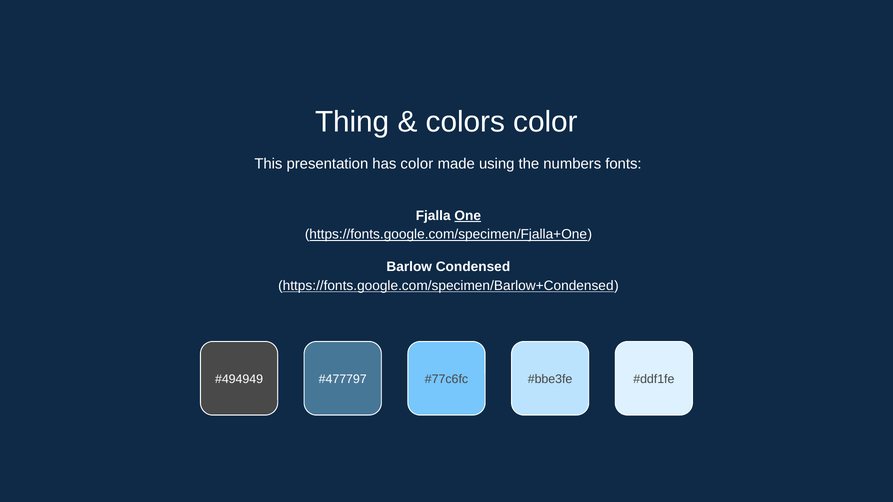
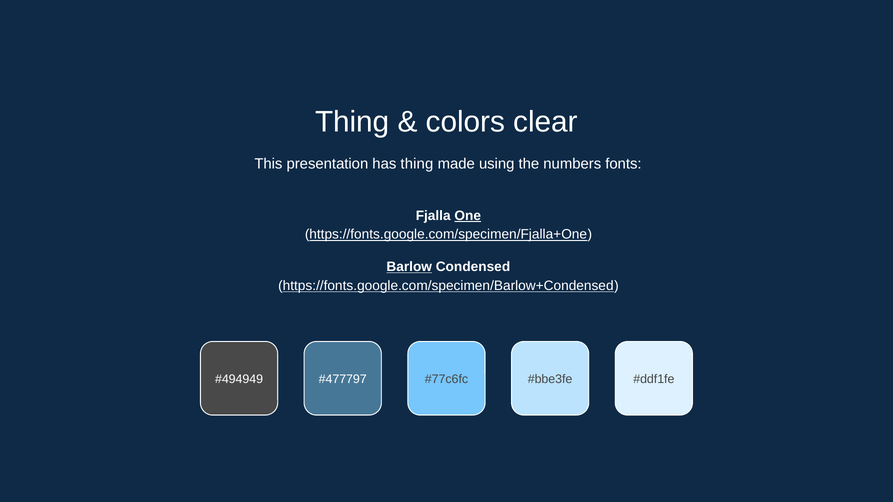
colors color: color -> clear (546, 122)
has color: color -> thing (417, 164)
Barlow underline: none -> present (409, 267)
